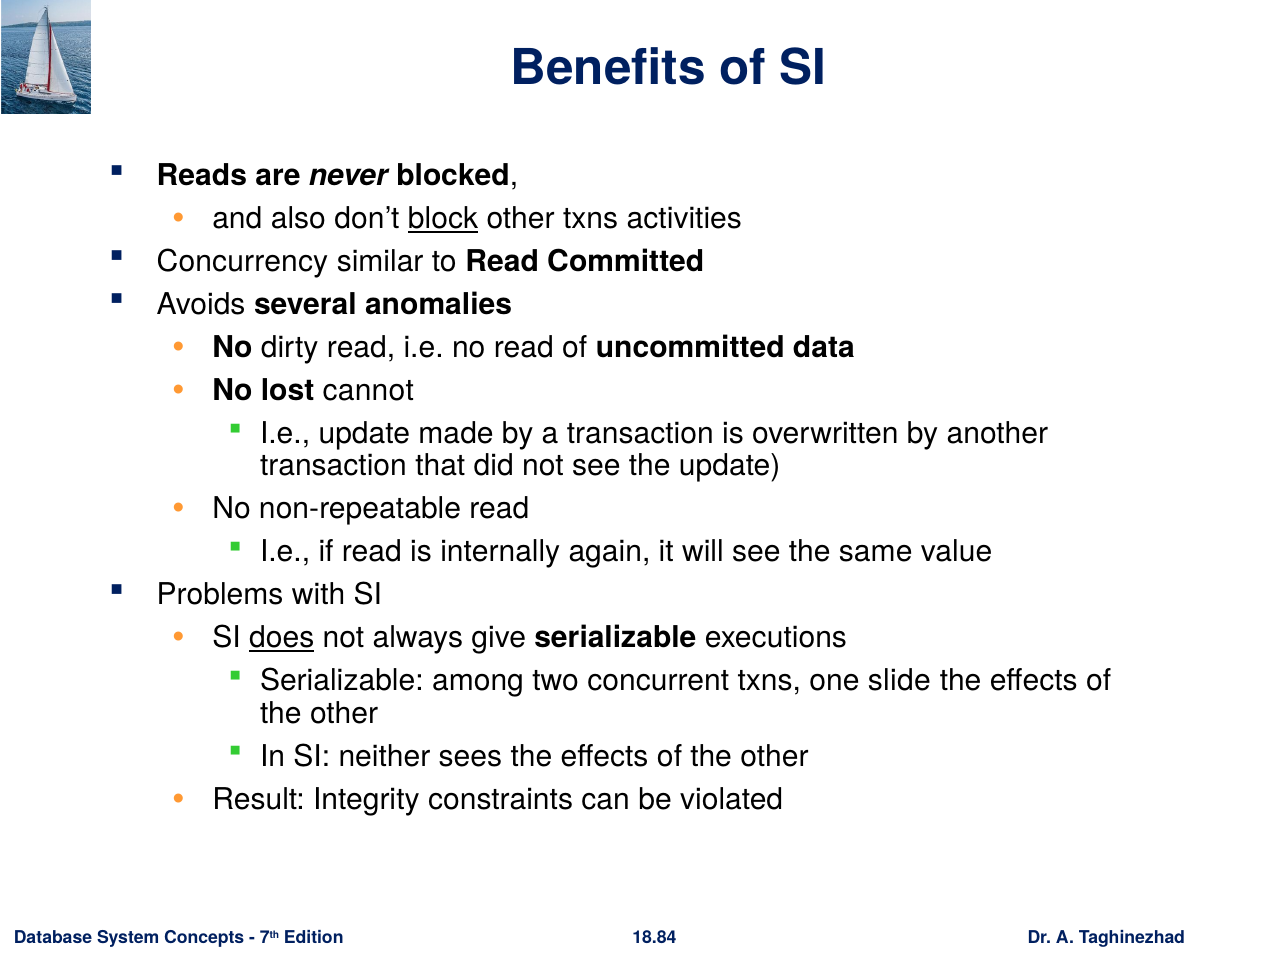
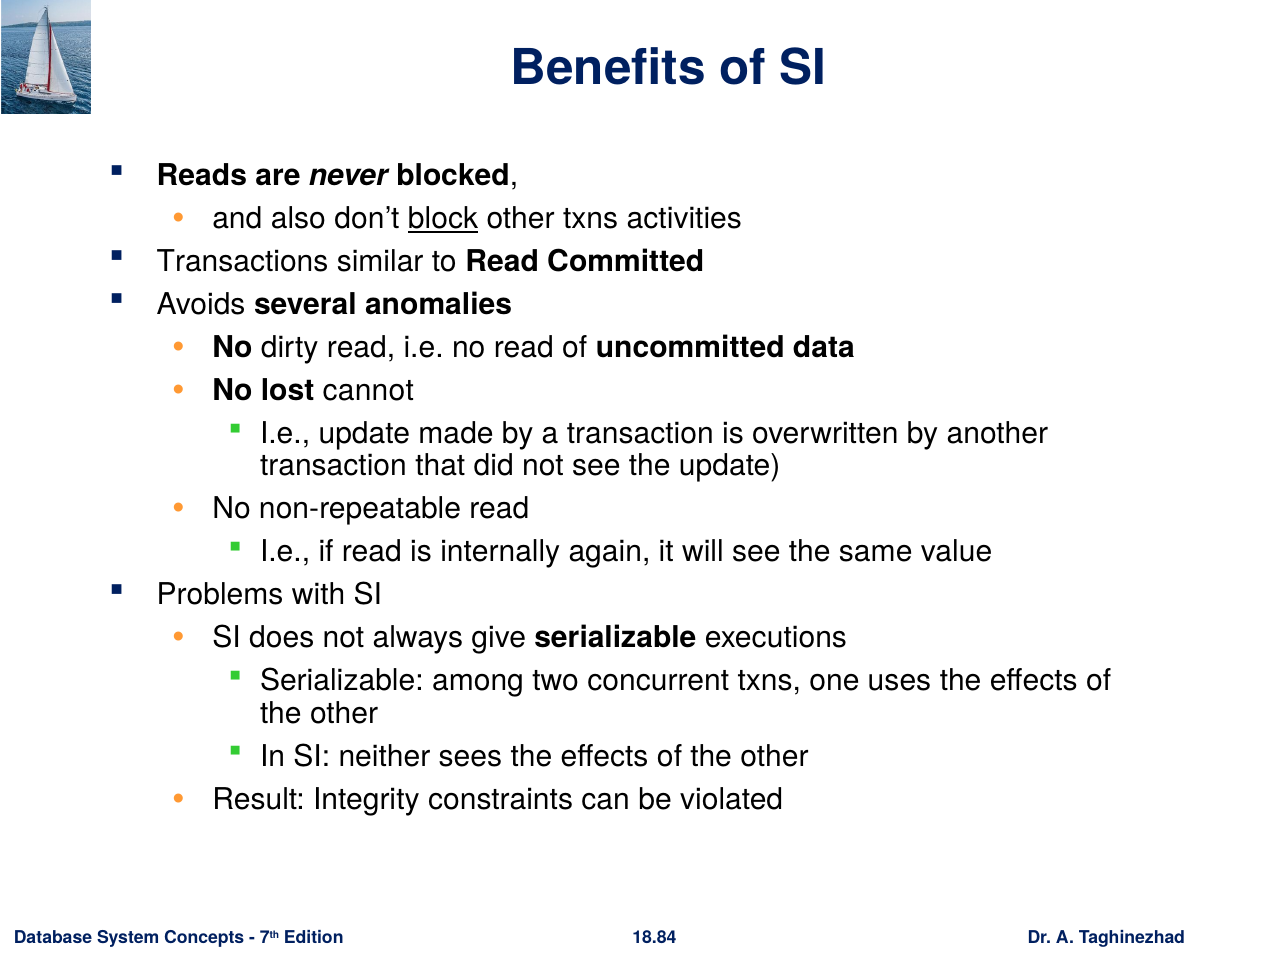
Concurrency: Concurrency -> Transactions (243, 262)
does underline: present -> none (282, 638)
slide: slide -> uses (900, 681)
